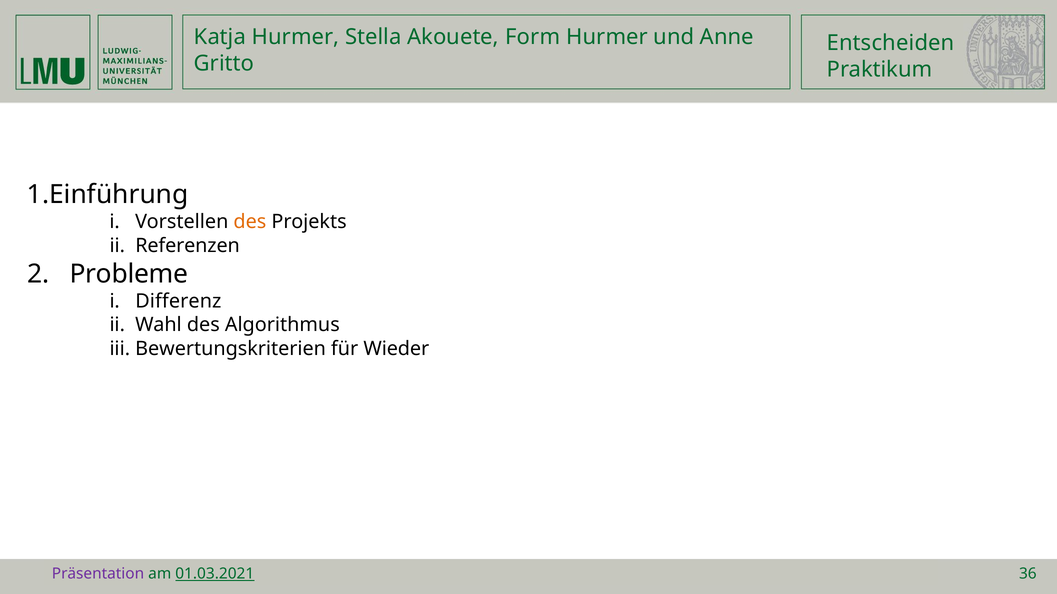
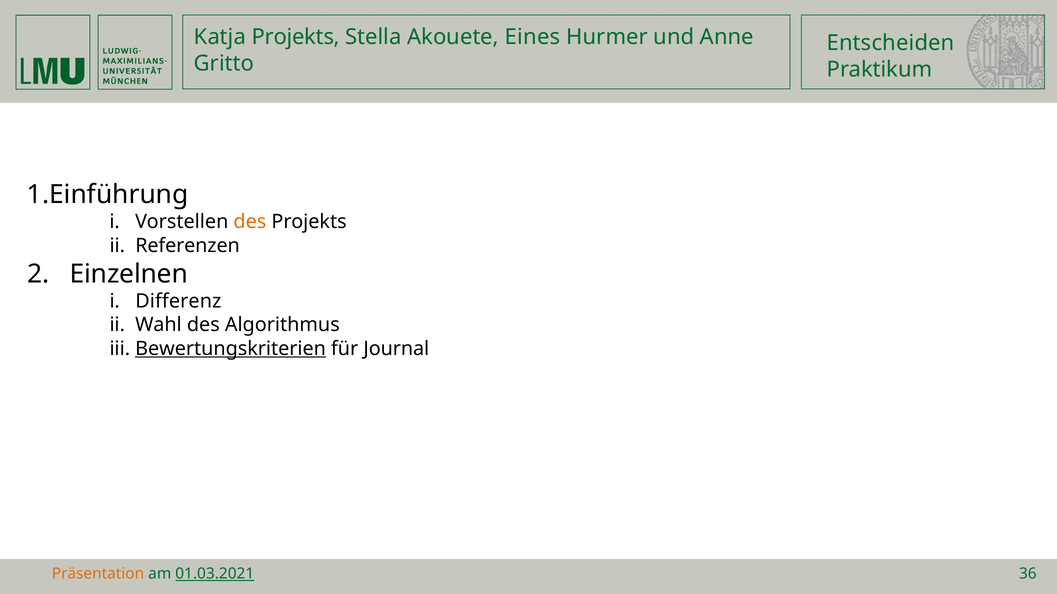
Katja Hurmer: Hurmer -> Projekts (296, 37)
Form: Form -> Eines (533, 37)
Probleme: Probleme -> Einzelnen (129, 274)
Bewertungskriterien underline: none -> present (231, 349)
Wieder: Wieder -> Journal (396, 349)
Präsentation colour: purple -> orange (98, 574)
